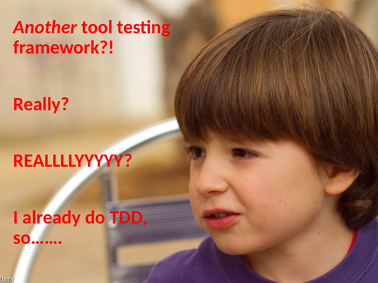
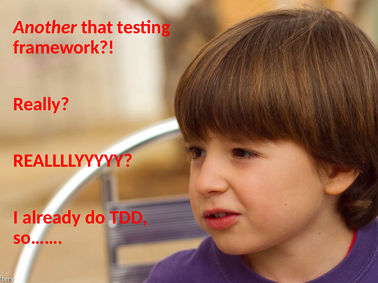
tool: tool -> that (97, 27)
